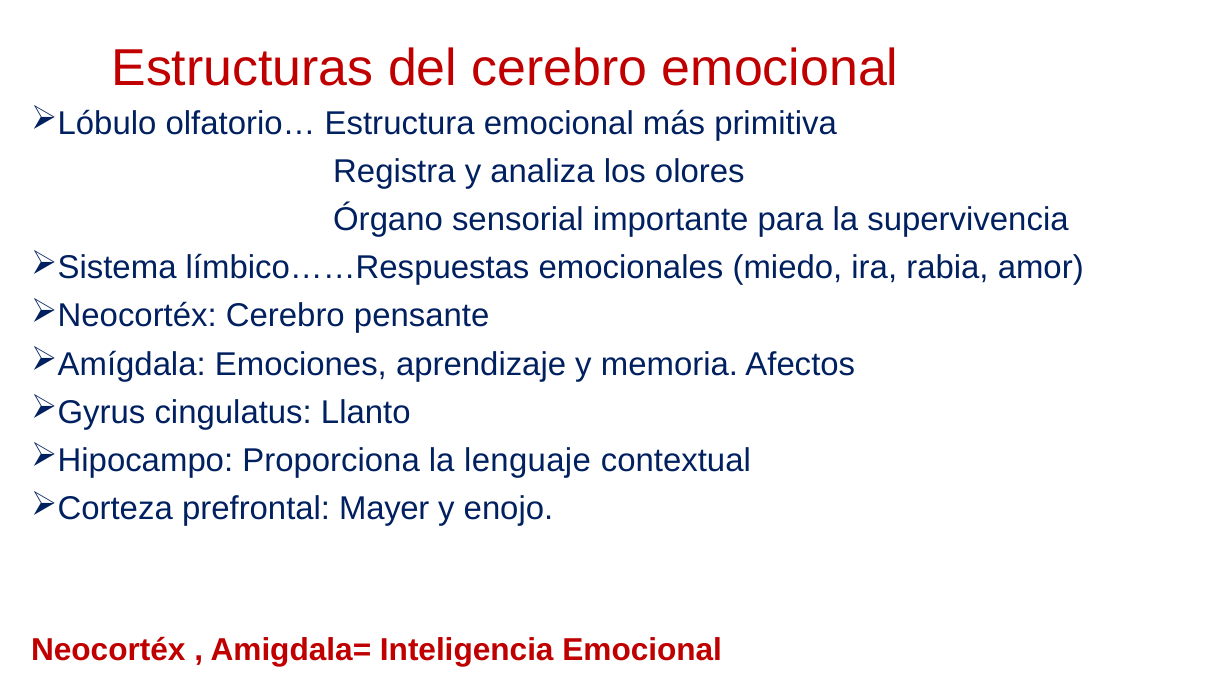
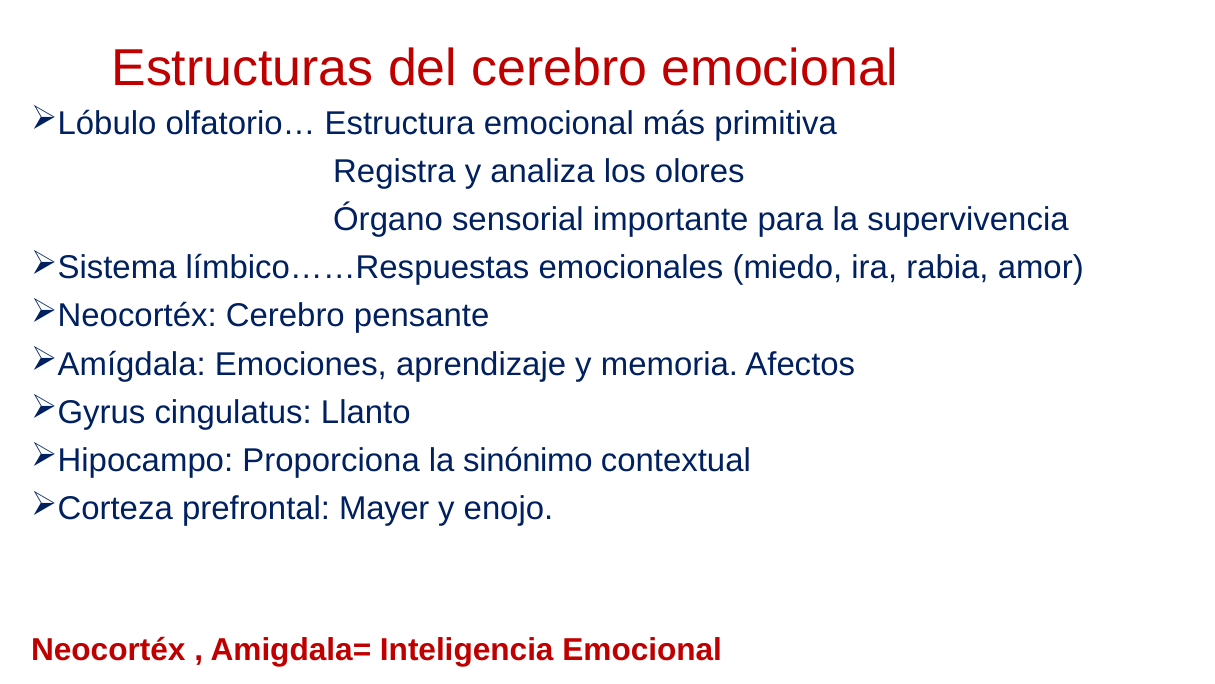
lenguaje: lenguaje -> sinónimo (528, 460)
